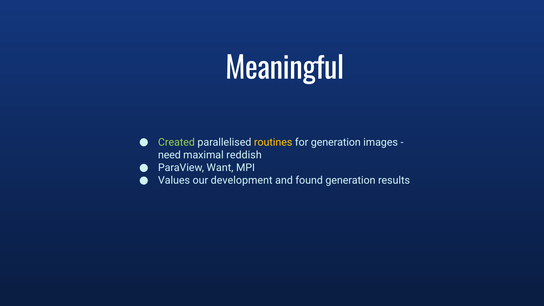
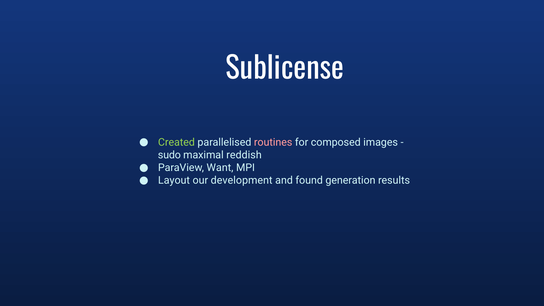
Meaningful: Meaningful -> Sublicense (285, 69)
routines colour: yellow -> pink (273, 142)
for generation: generation -> composed (336, 142)
need: need -> sudo (169, 155)
Values: Values -> Layout (174, 180)
